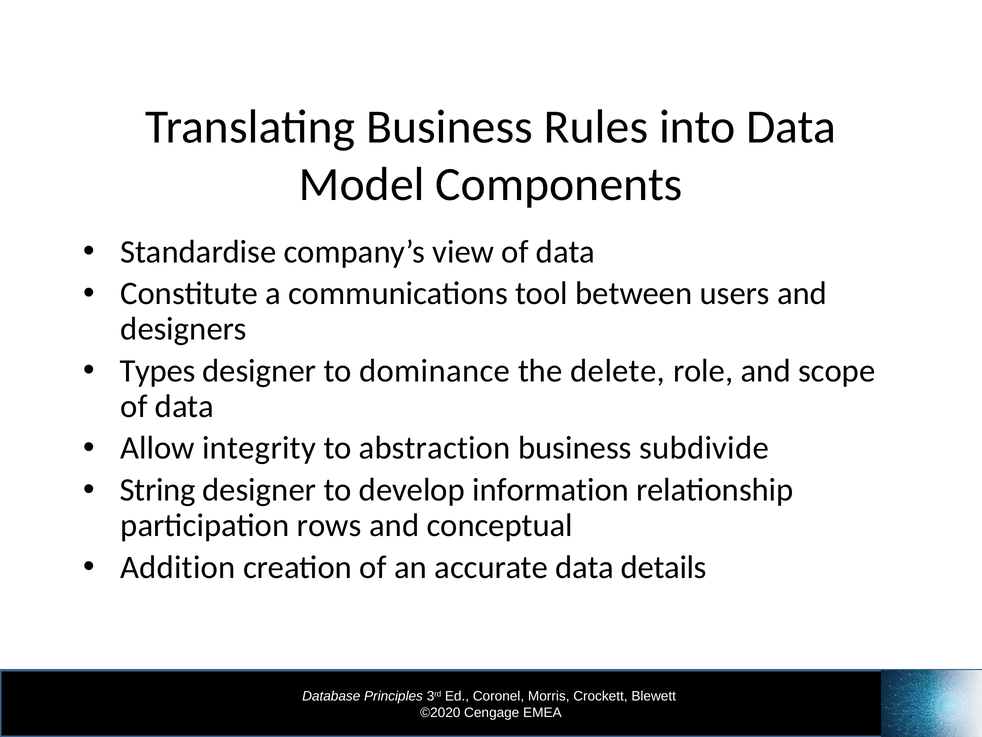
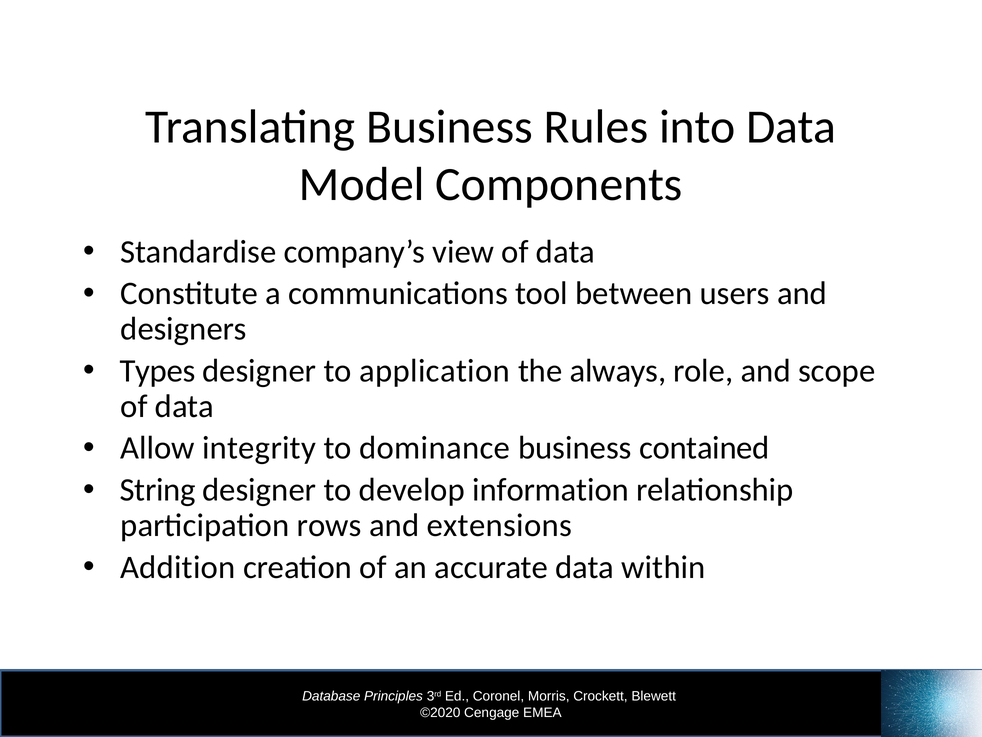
dominance: dominance -> application (435, 371)
delete: delete -> always (618, 371)
abstraction: abstraction -> dominance (435, 448)
subdivide: subdivide -> contained (704, 448)
conceptual: conceptual -> extensions (499, 525)
details: details -> within (664, 567)
